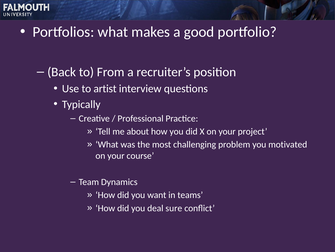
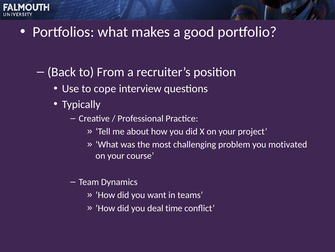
artist: artist -> cope (105, 88)
sure: sure -> time (174, 208)
